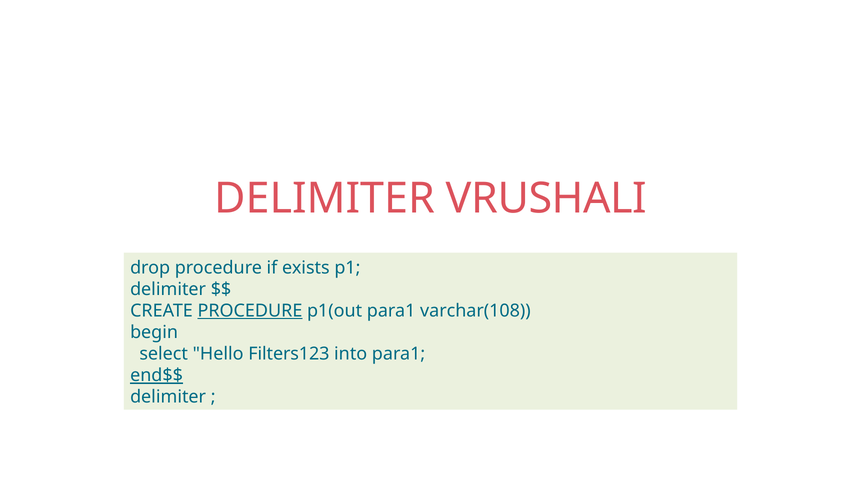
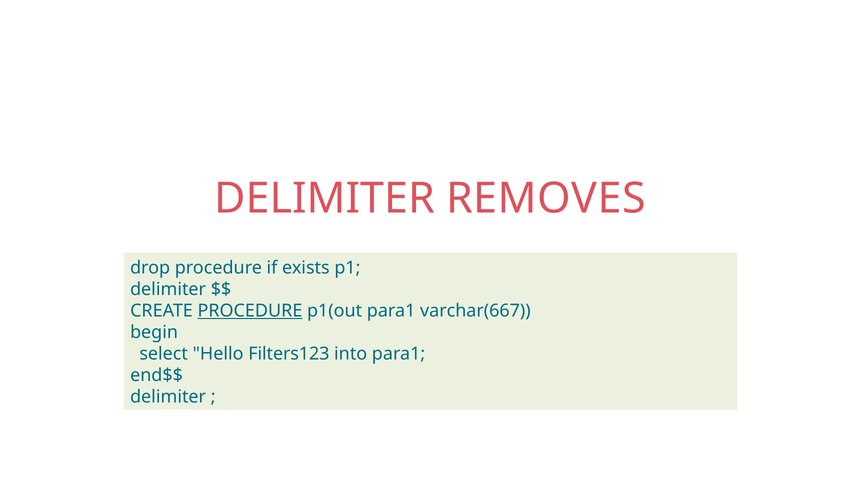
VRUSHALI: VRUSHALI -> REMOVES (546, 199)
varchar(108: varchar(108 -> varchar(667 (475, 311)
end$$ underline: present -> none (157, 376)
